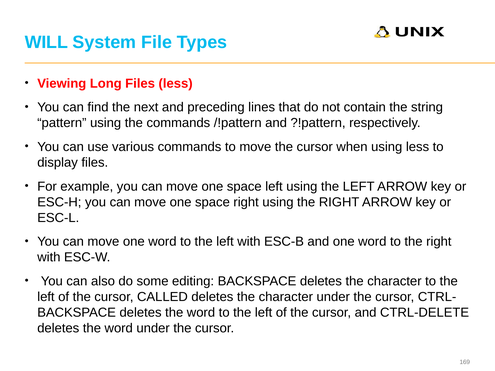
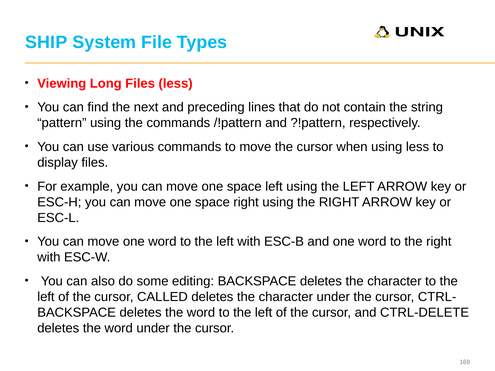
WILL: WILL -> SHIP (46, 42)
